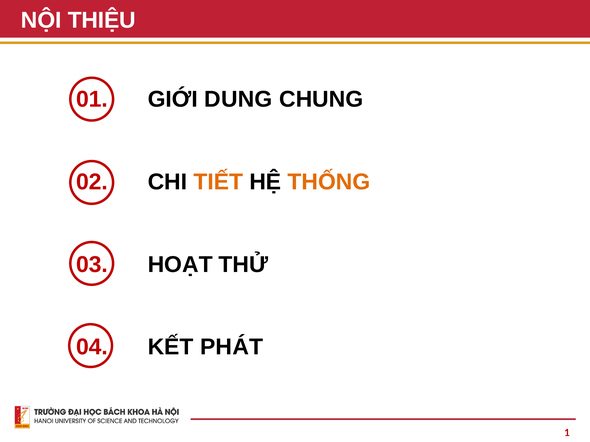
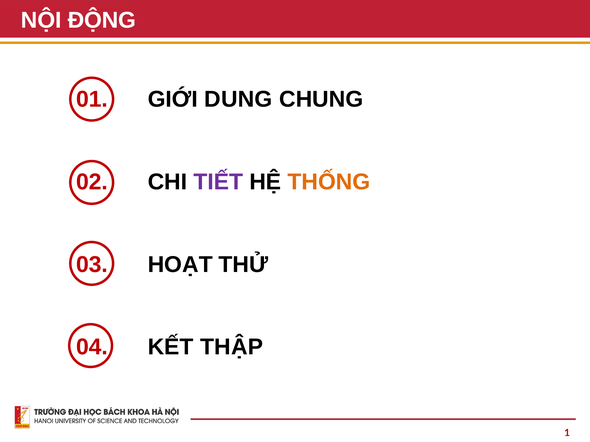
THIỆU: THIỆU -> ĐỘNG (102, 20)
TIẾT colour: orange -> purple (218, 182)
PHÁT: PHÁT -> THẬP (232, 347)
